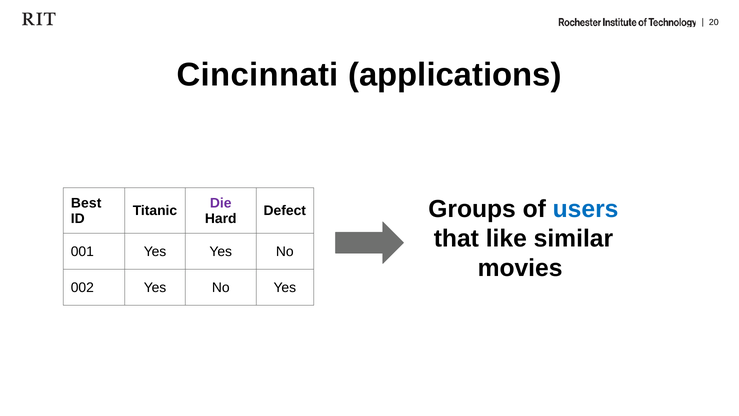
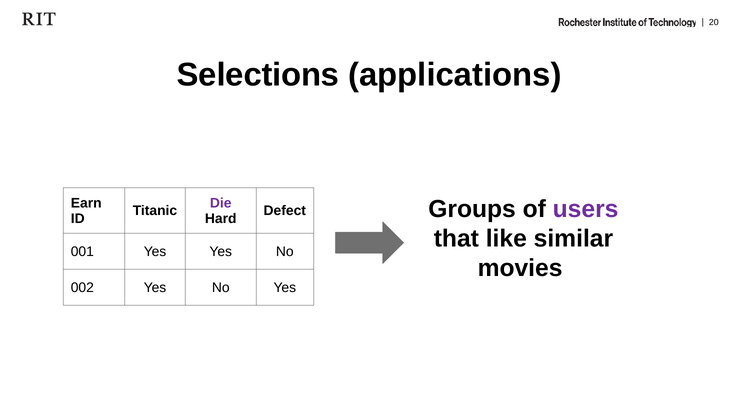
Cincinnati: Cincinnati -> Selections (258, 75)
Best: Best -> Earn (86, 203)
users colour: blue -> purple (586, 209)
